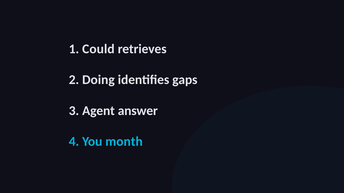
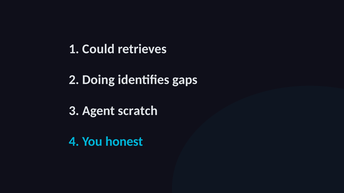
answer: answer -> scratch (138, 111)
month: month -> honest (124, 142)
